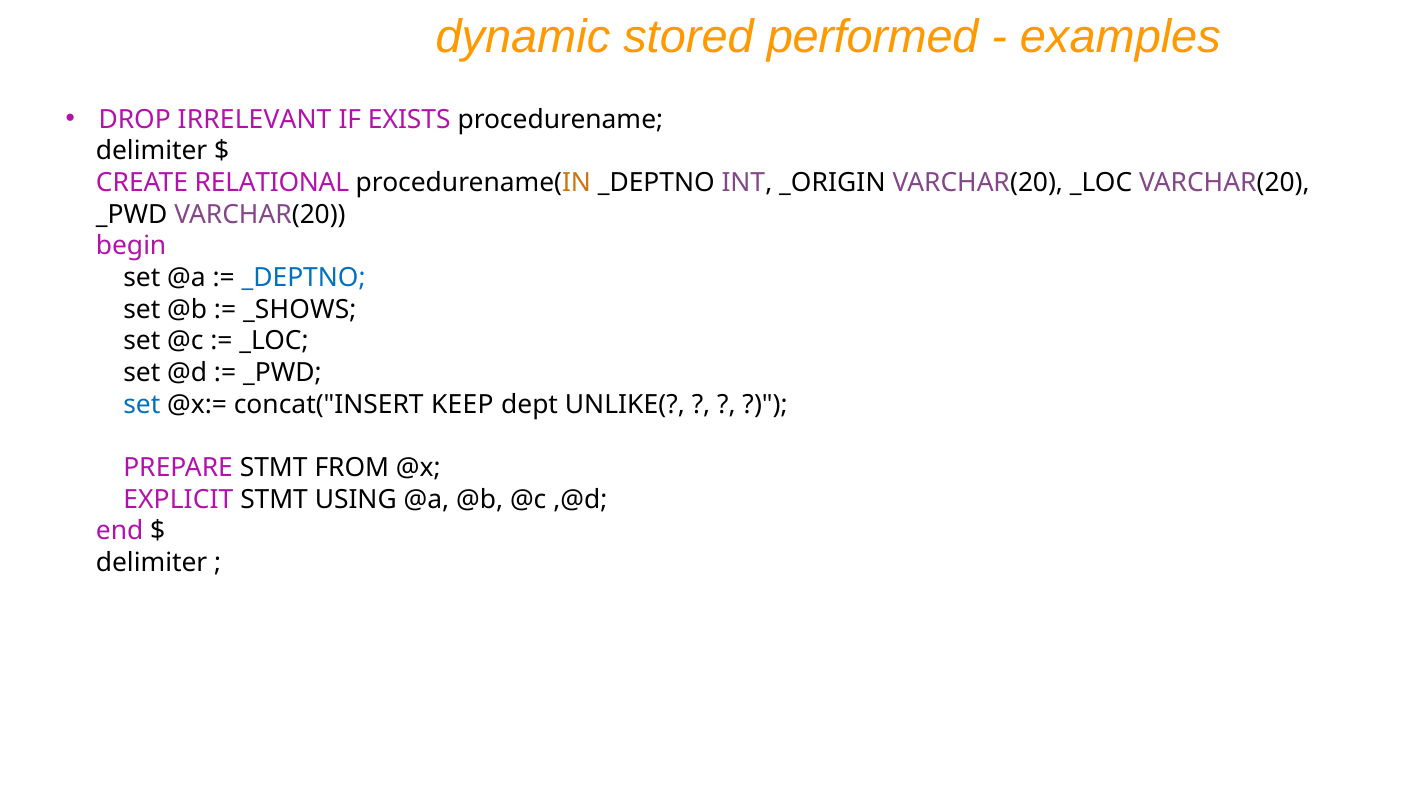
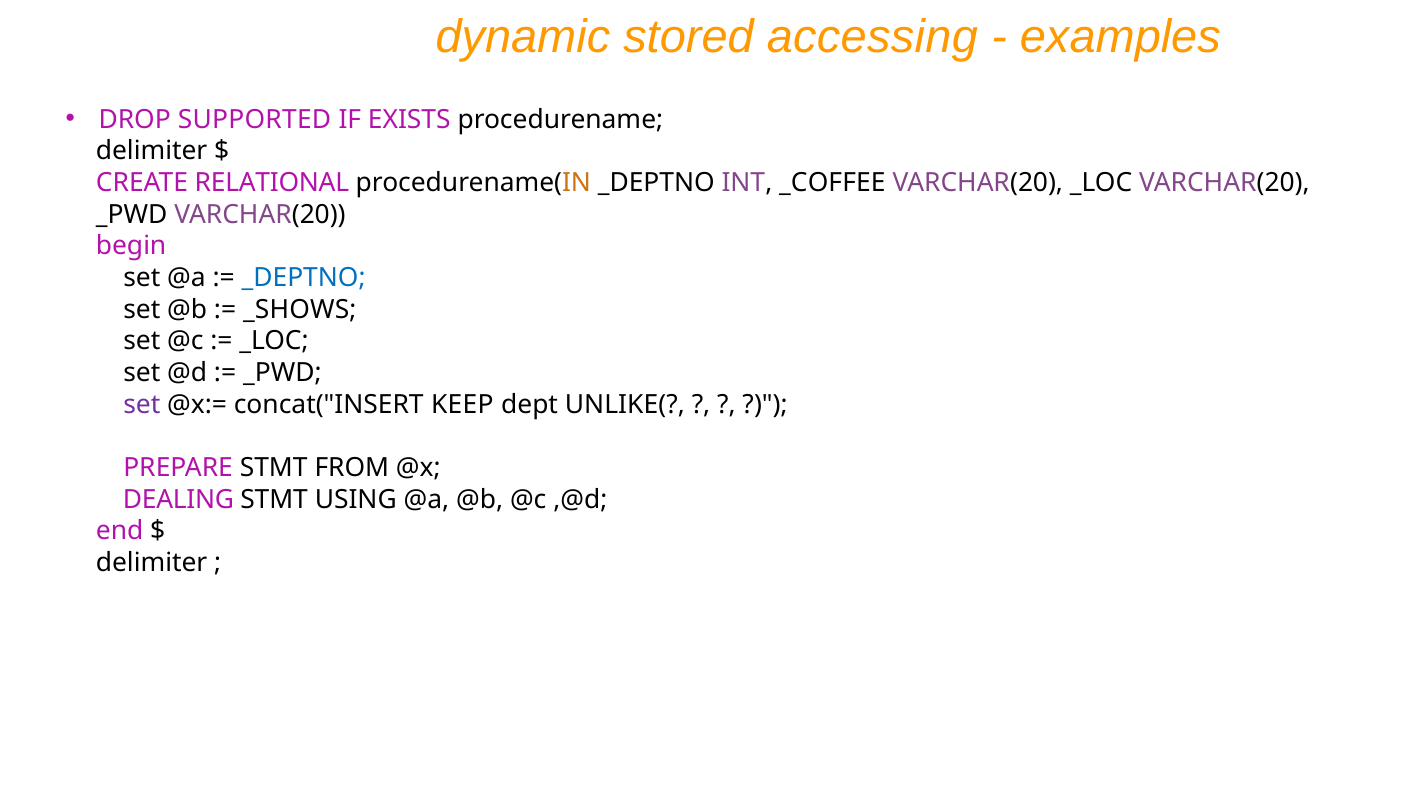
performed: performed -> accessing (872, 37)
IRRELEVANT: IRRELEVANT -> SUPPORTED (255, 119)
_ORIGIN: _ORIGIN -> _COFFEE (832, 183)
set colour: blue -> purple (142, 404)
EXPLICIT: EXPLICIT -> DEALING (179, 499)
